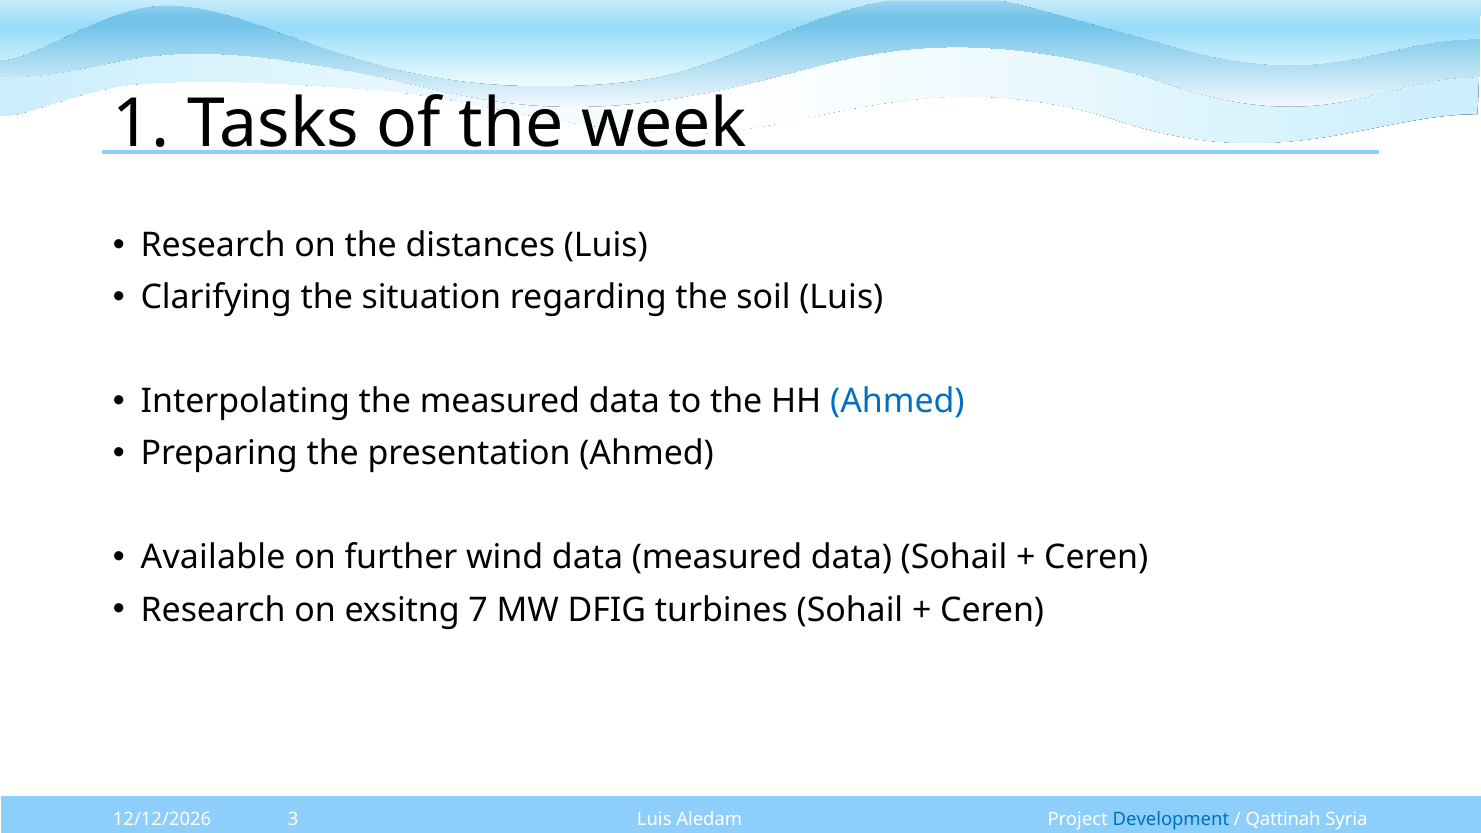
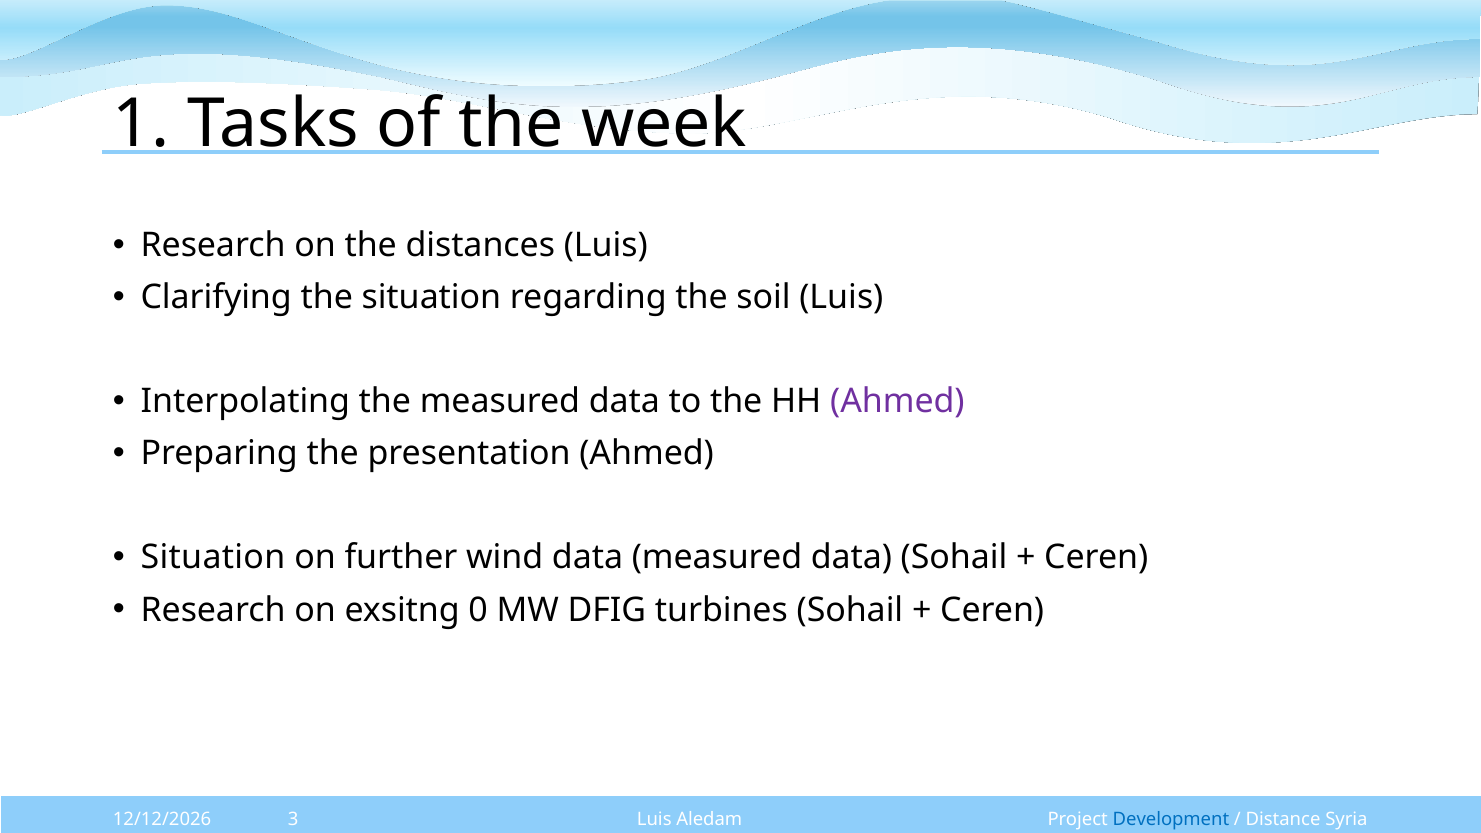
Ahmed colour: blue -> purple (897, 402)
Available: Available -> Situation (213, 558)
7: 7 -> 0 (478, 610)
Qattinah: Qattinah -> Distance (1283, 819)
